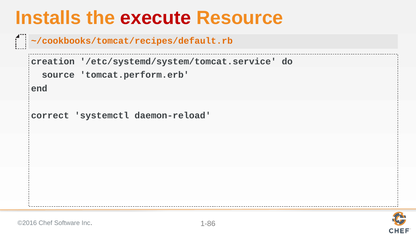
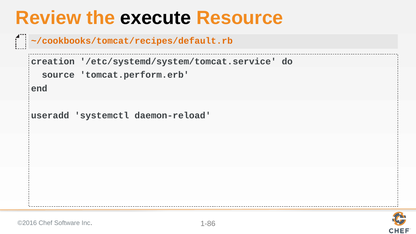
Installs: Installs -> Review (48, 18)
execute colour: red -> black (156, 18)
correct: correct -> useradd (50, 115)
